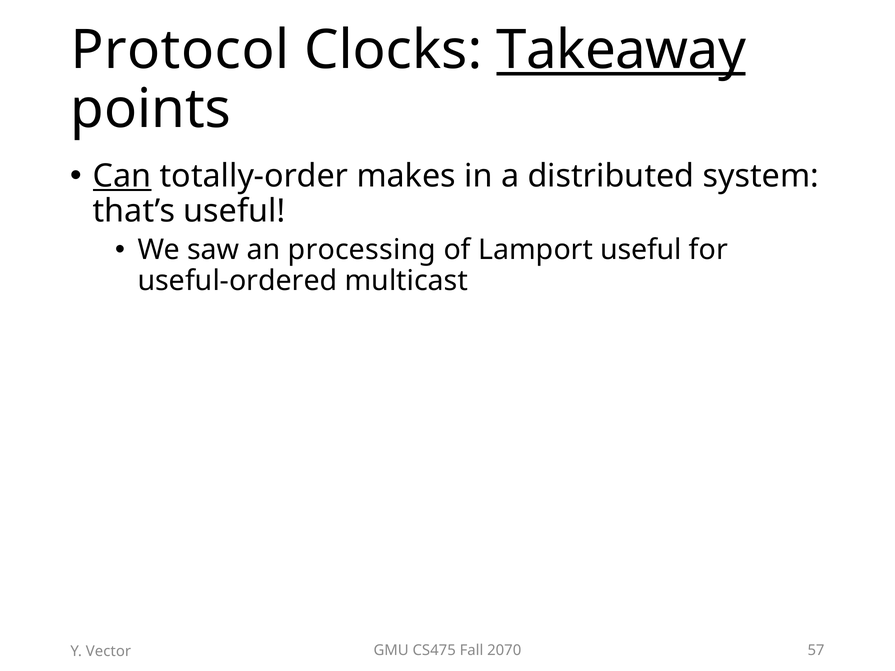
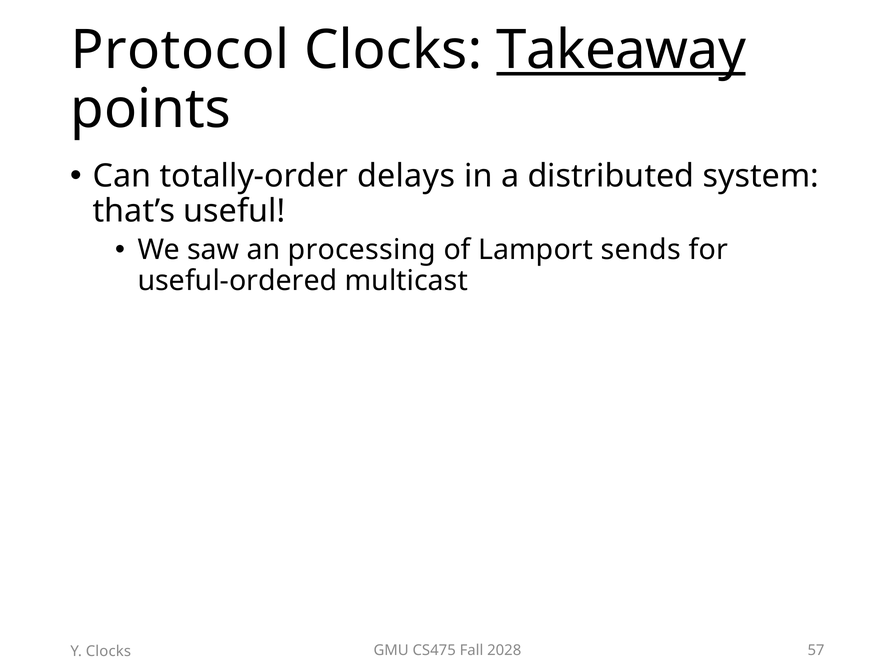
Can underline: present -> none (122, 176)
makes: makes -> delays (406, 176)
Lamport useful: useful -> sends (641, 250)
2070: 2070 -> 2028 (504, 650)
Y Vector: Vector -> Clocks (108, 652)
